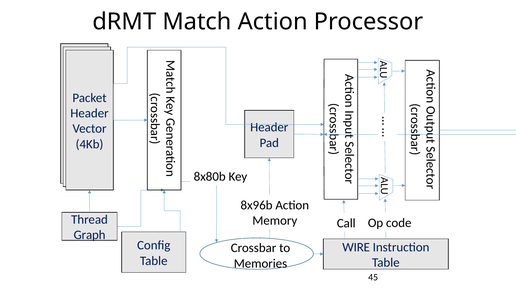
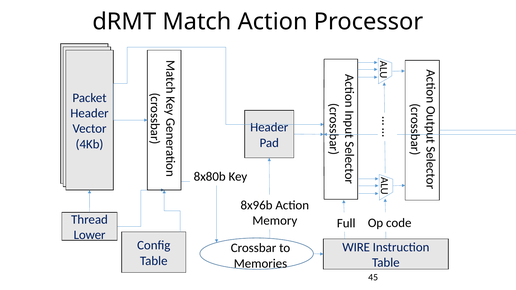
Call: Call -> Full (346, 223)
Graph: Graph -> Lower (90, 235)
